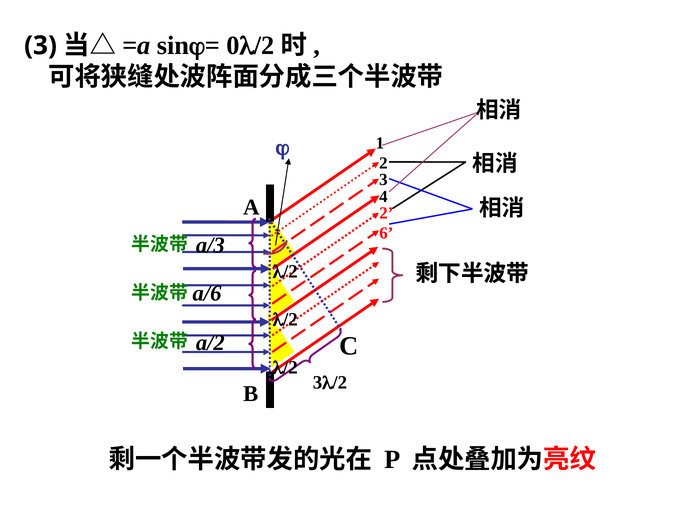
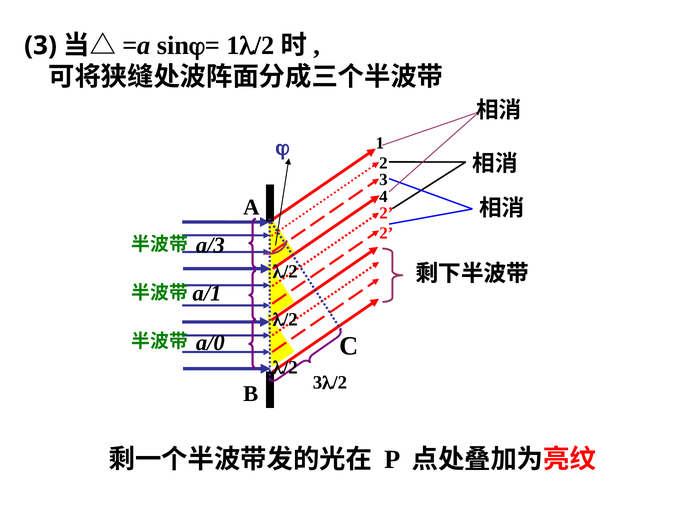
0: 0 -> 1 (233, 46)
6: 6 -> 2 (386, 233)
a/6: a/6 -> a/1 (207, 294)
a/2: a/2 -> a/0 (210, 343)
